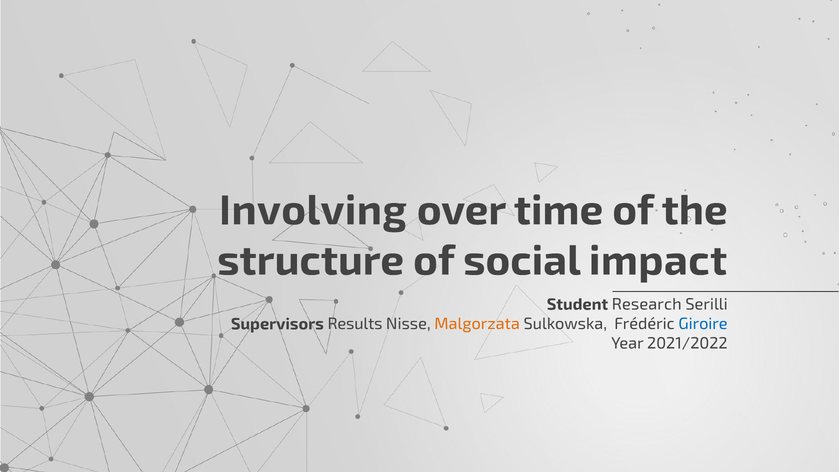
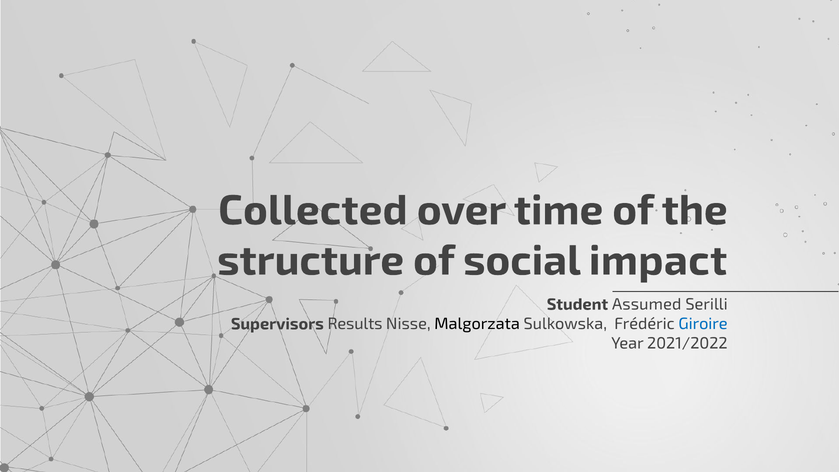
Involving: Involving -> Collected (313, 210)
Research: Research -> Assumed (647, 304)
Malgorzata colour: orange -> black (477, 324)
